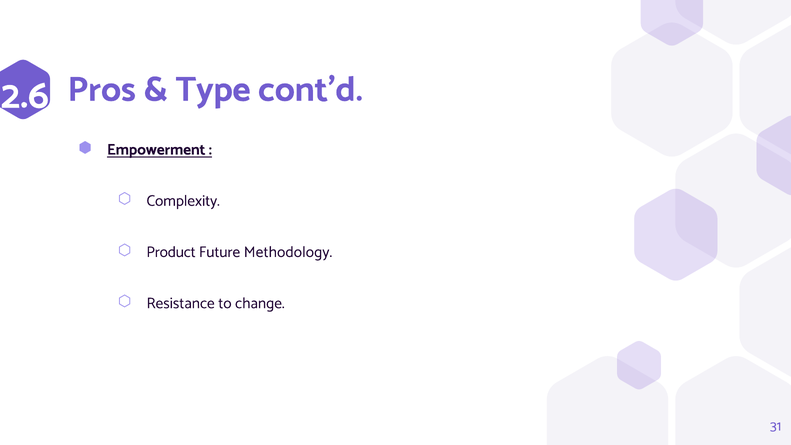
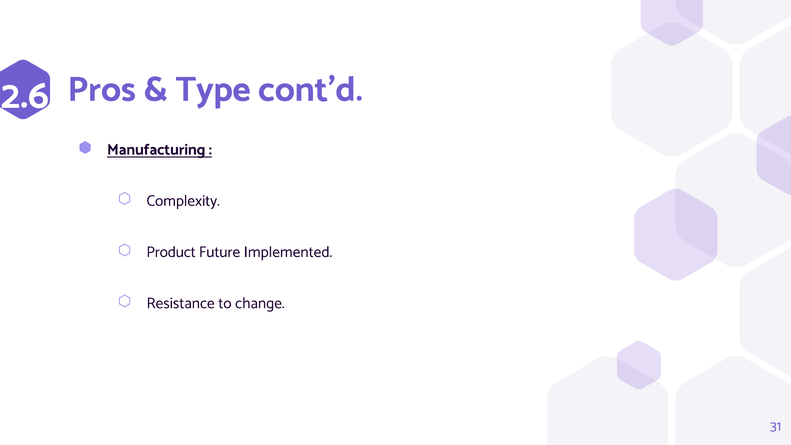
Empowerment: Empowerment -> Manufacturing (156, 149)
Methodology: Methodology -> Implemented (288, 252)
